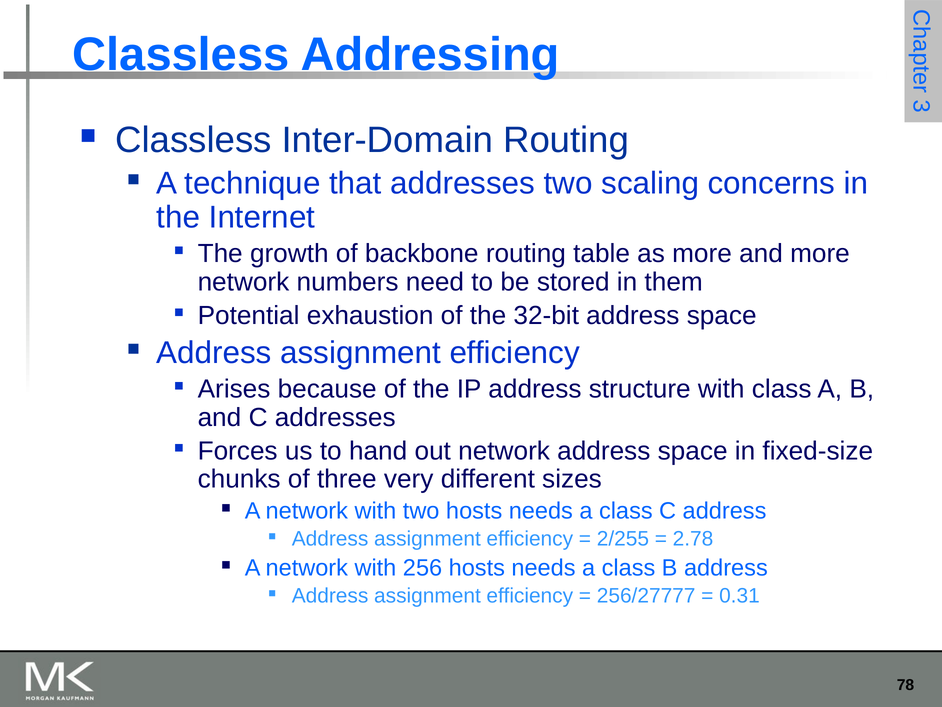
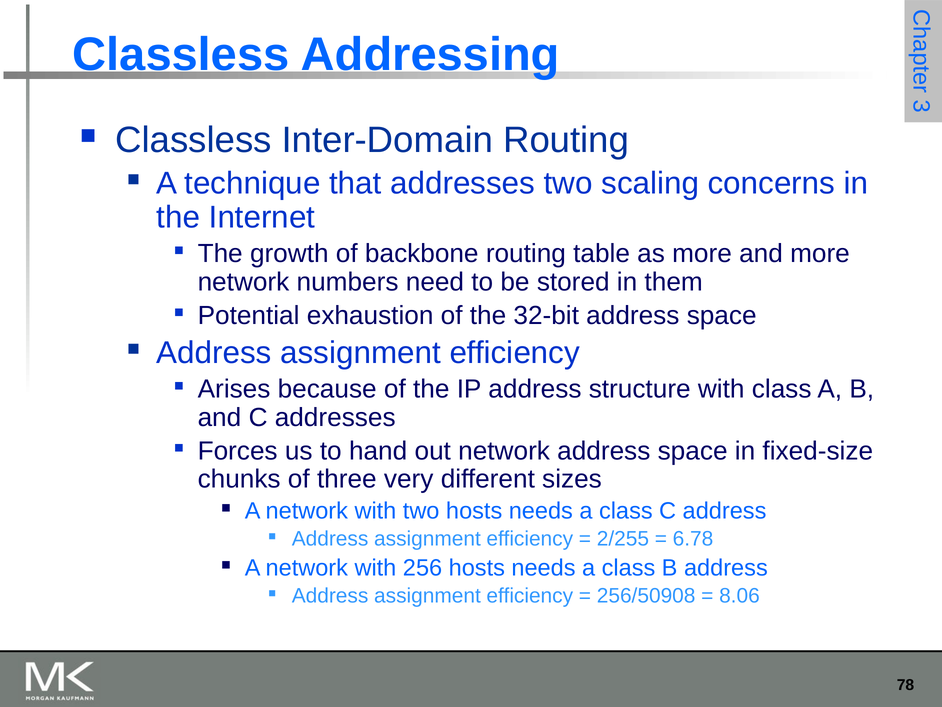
2.78: 2.78 -> 6.78 (693, 539)
256/27777: 256/27777 -> 256/50908 (646, 596)
0.31: 0.31 -> 8.06 (739, 596)
